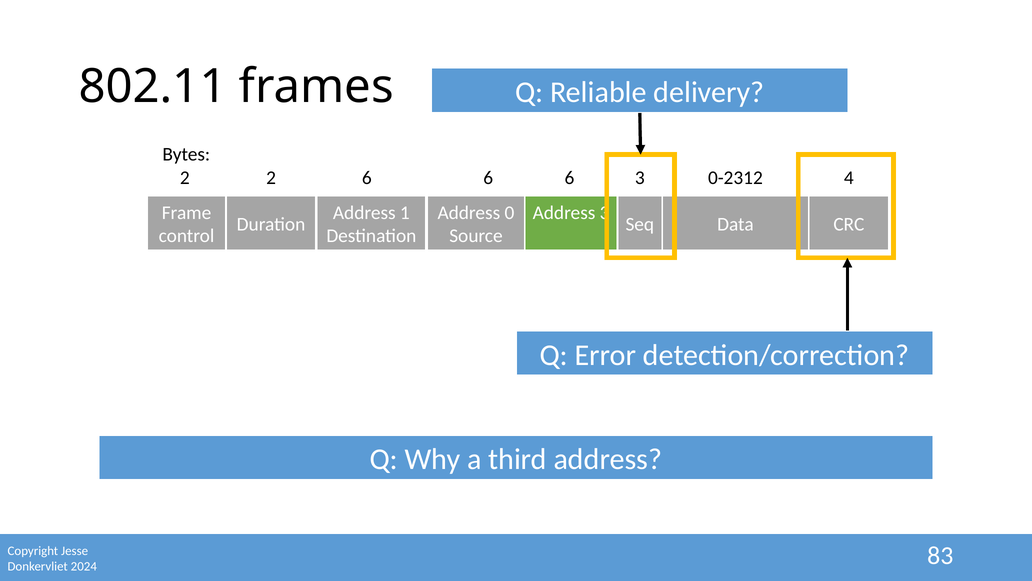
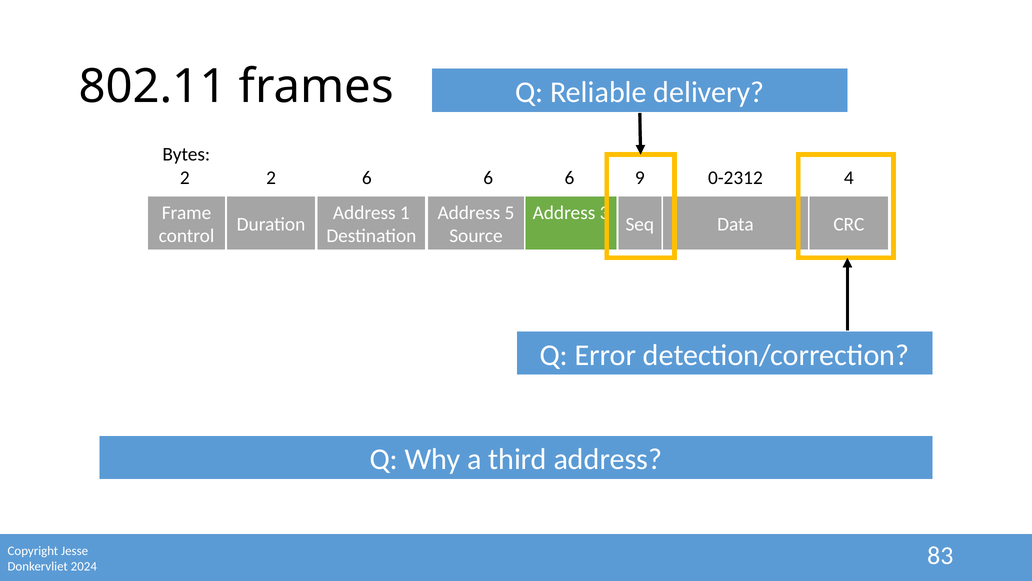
2 3: 3 -> 9 (640, 178)
0: 0 -> 5 (509, 213)
